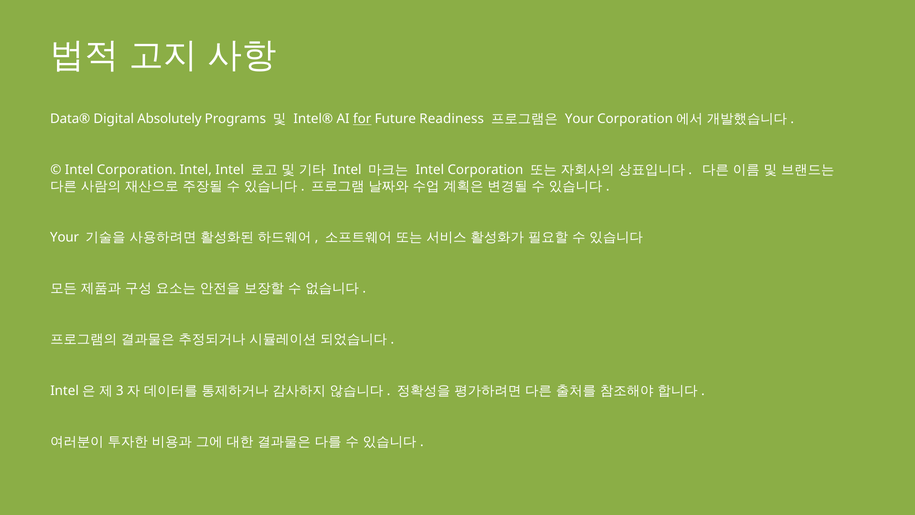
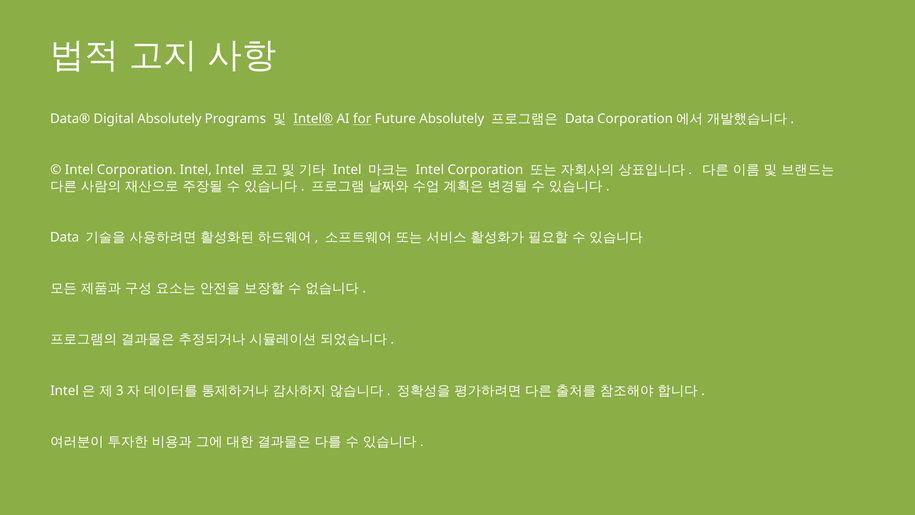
Intel® underline: none -> present (313, 119)
Future Readiness: Readiness -> Absolutely (452, 119)
Your: Your -> Data (579, 119)
Your: Your -> Data (65, 237)
